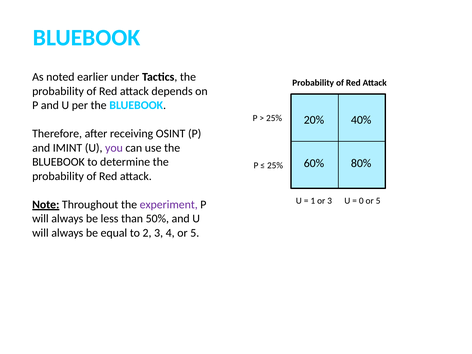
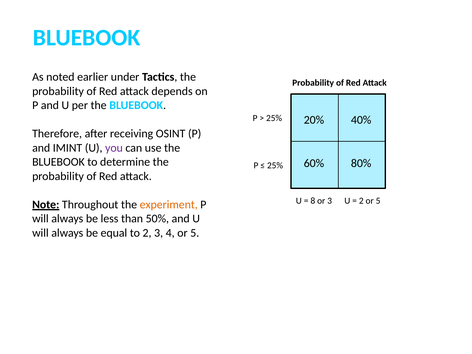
1: 1 -> 8 (313, 201)
0: 0 -> 2 (361, 201)
experiment colour: purple -> orange (169, 205)
